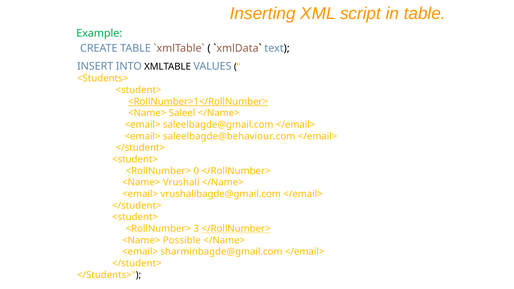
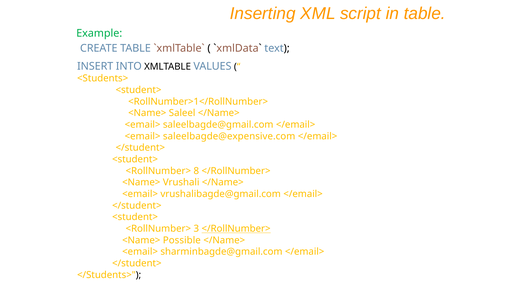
<RollNumber>1</RollNumber> underline: present -> none (198, 102)
saleelbagde@behaviour.com: saleelbagde@behaviour.com -> saleelbagde@expensive.com (229, 136)
0: 0 -> 8 (196, 171)
